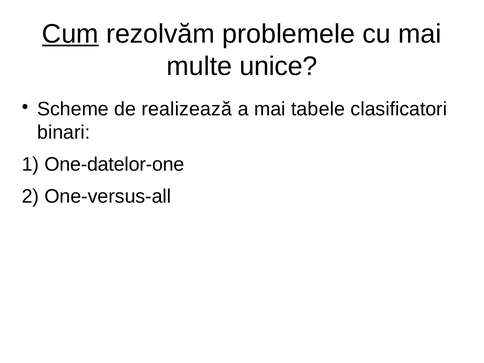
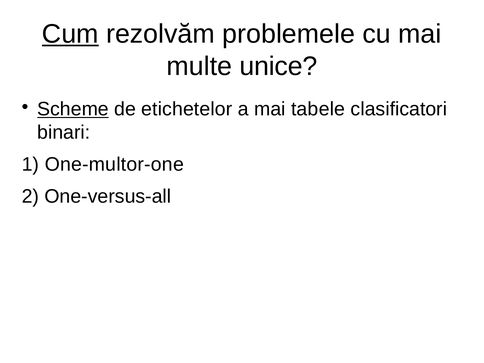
Scheme underline: none -> present (73, 109)
realizează: realizează -> etichetelor (187, 109)
One-datelor-one: One-datelor-one -> One-multor-one (114, 164)
